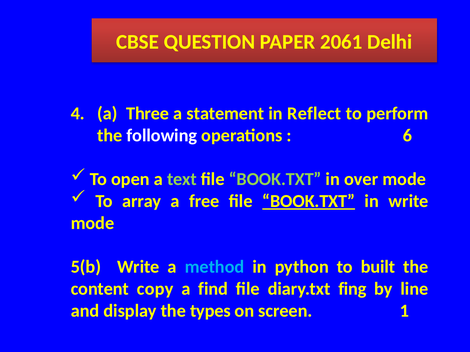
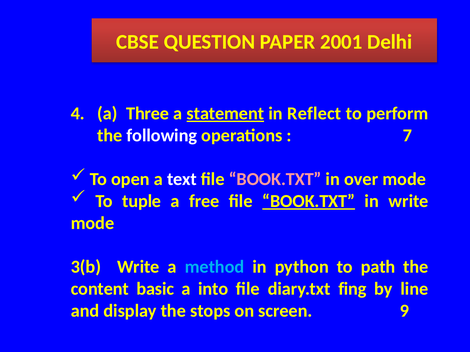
2061: 2061 -> 2001 (341, 42)
statement underline: none -> present (225, 114)
6: 6 -> 7 (408, 136)
text colour: light green -> white (182, 180)
BOOK.TXT colour: light green -> pink (275, 180)
array: array -> tuple (142, 201)
5(b: 5(b -> 3(b (86, 267)
built: built -> path (378, 267)
copy: copy -> basic (155, 289)
find: find -> into (213, 289)
types: types -> stops (210, 311)
1: 1 -> 9 (404, 311)
